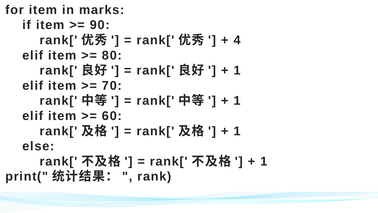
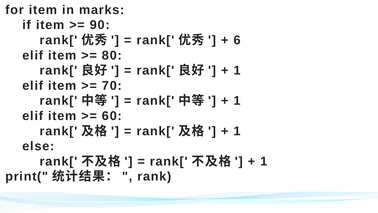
4: 4 -> 6 (237, 40)
